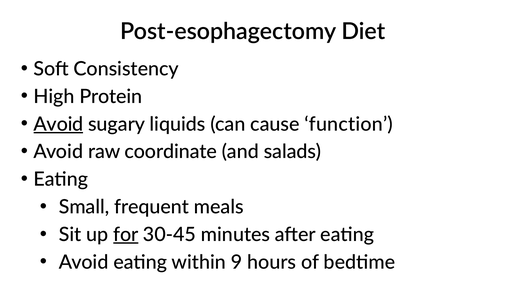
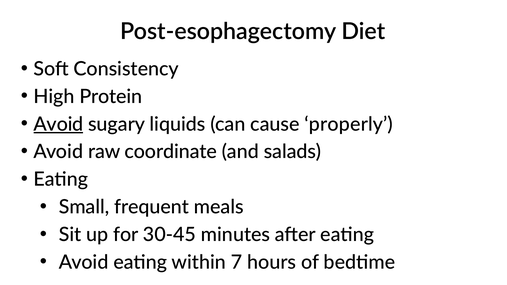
function: function -> properly (349, 124)
for underline: present -> none (126, 235)
9: 9 -> 7 (237, 262)
